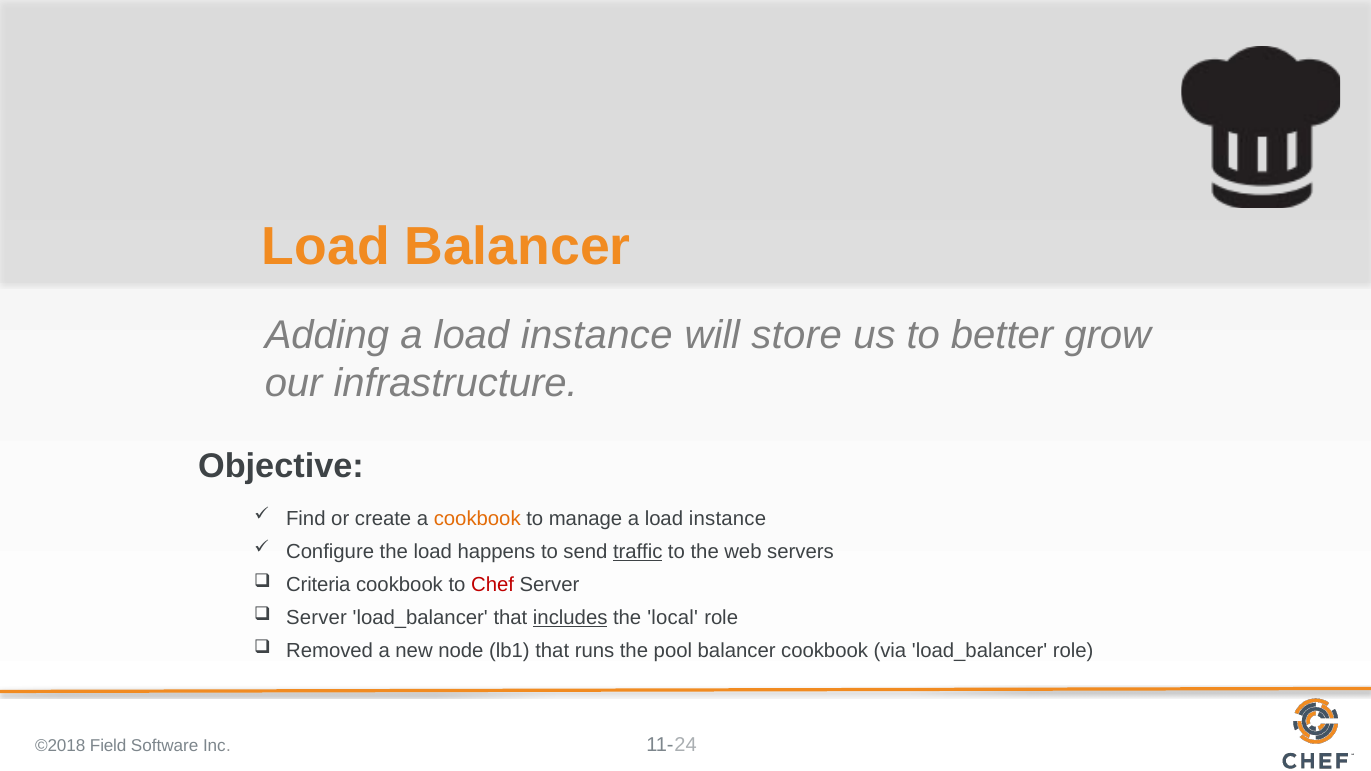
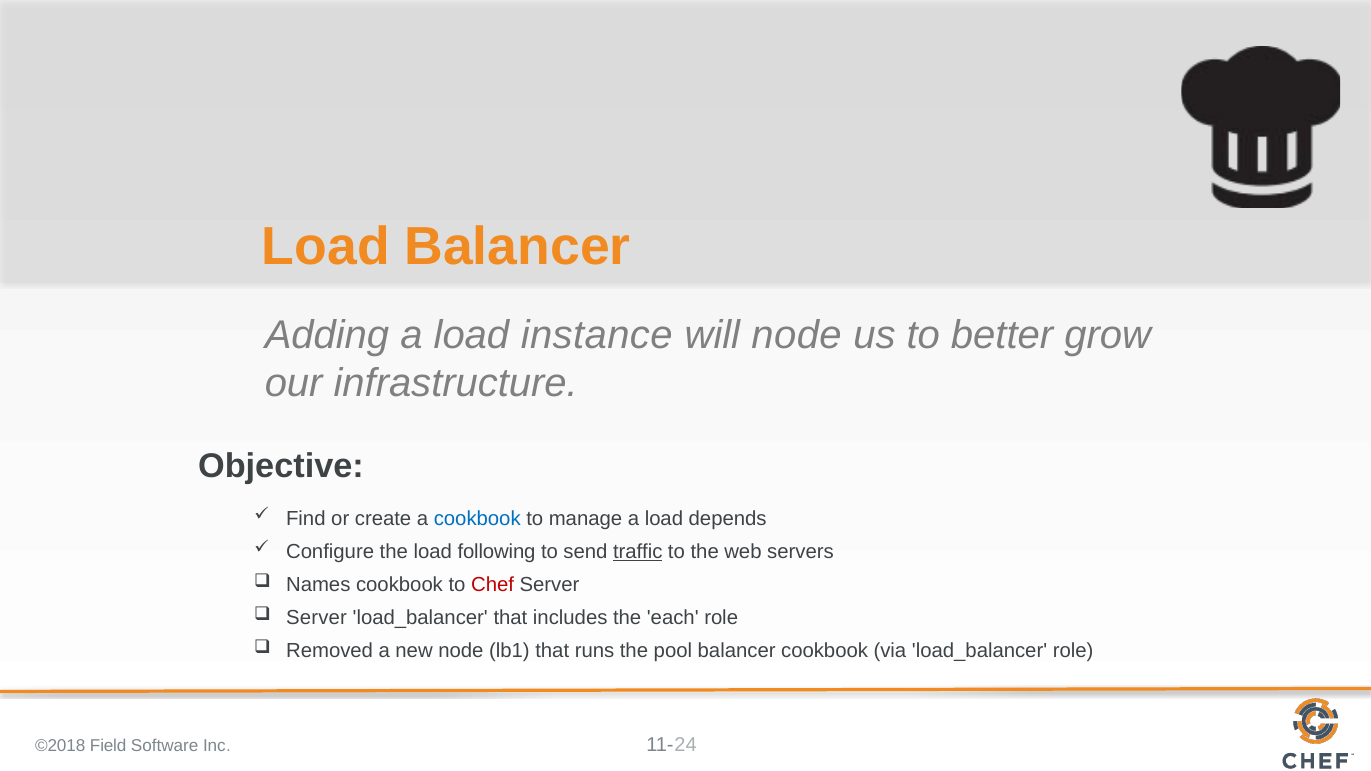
will store: store -> node (797, 335)
cookbook colour: orange -> blue (477, 519)
manage a load instance: instance -> depends (728, 519)
happens: happens -> following (497, 552)
Criteria: Criteria -> Names (318, 585)
includes underline: present -> none (570, 618)
local: local -> each (673, 618)
